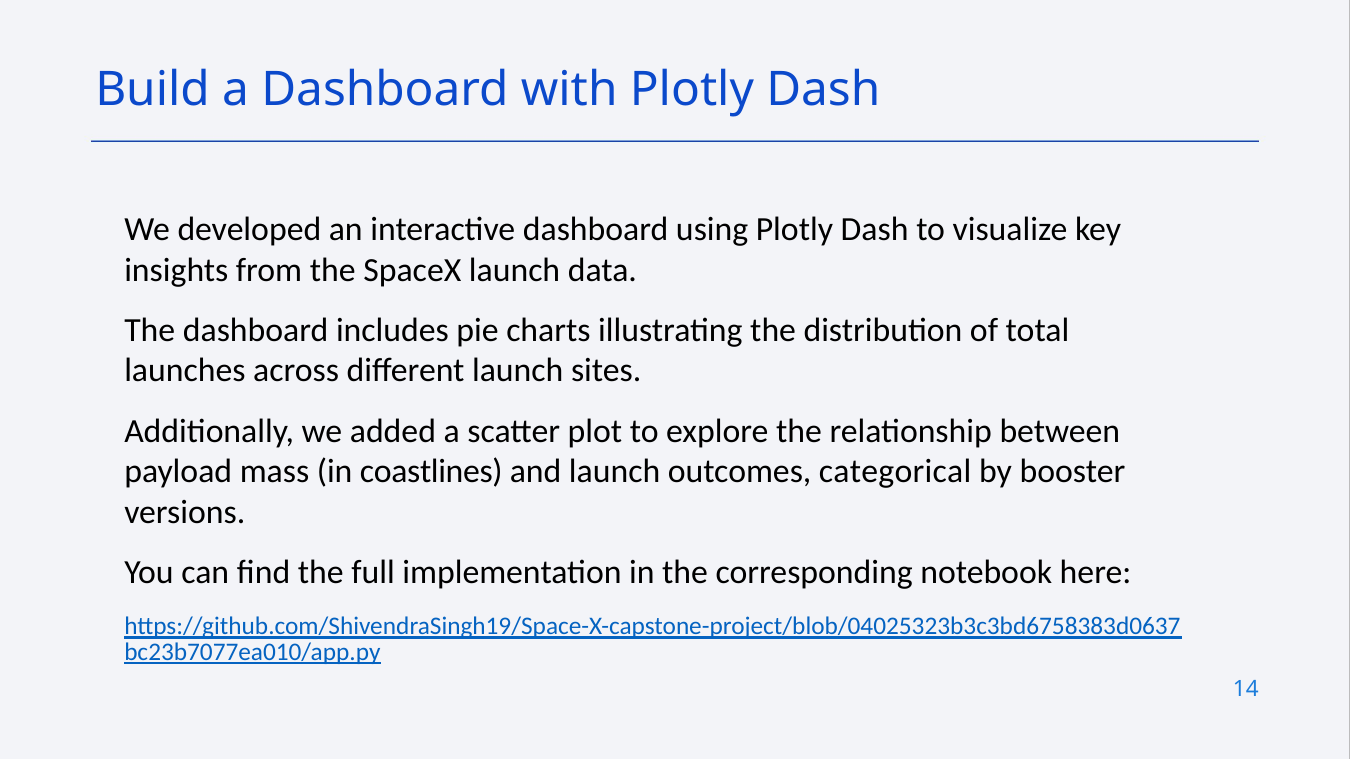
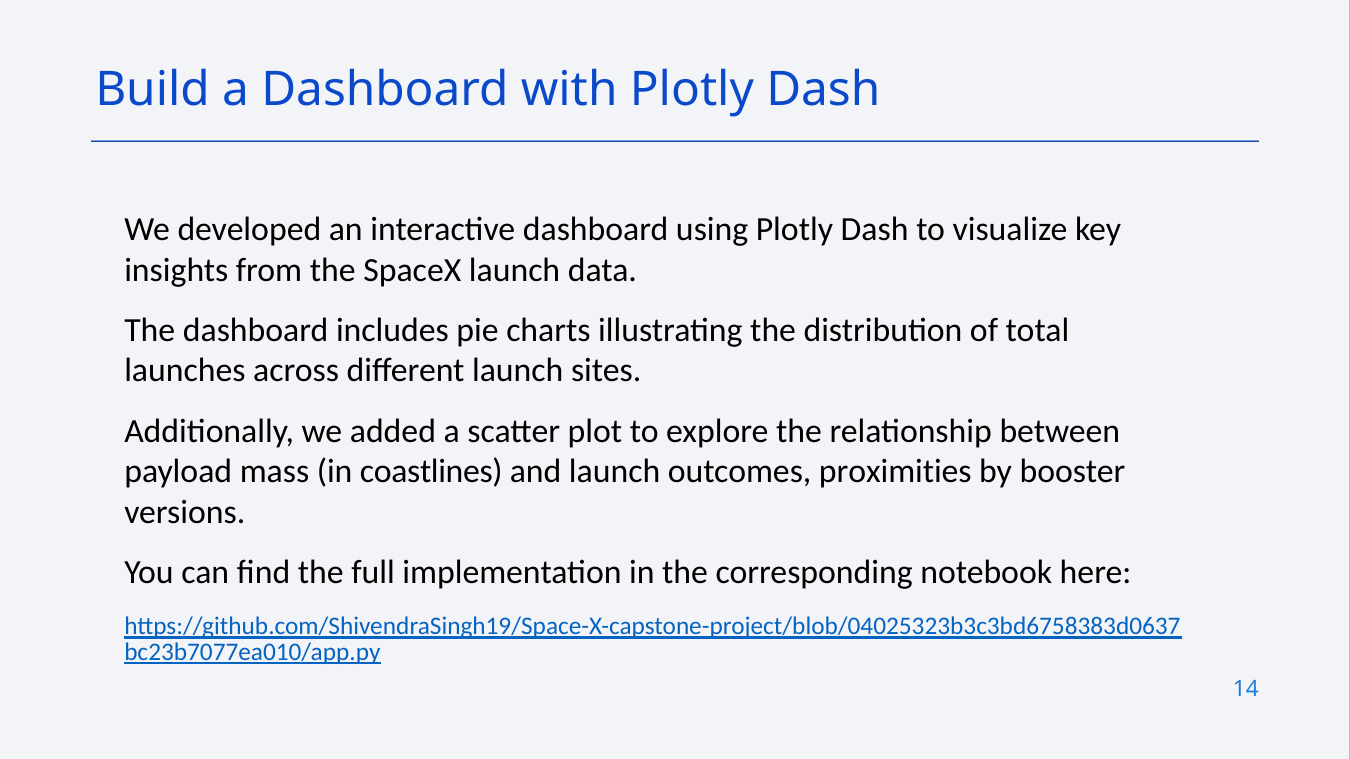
categorical: categorical -> proximities (895, 472)
